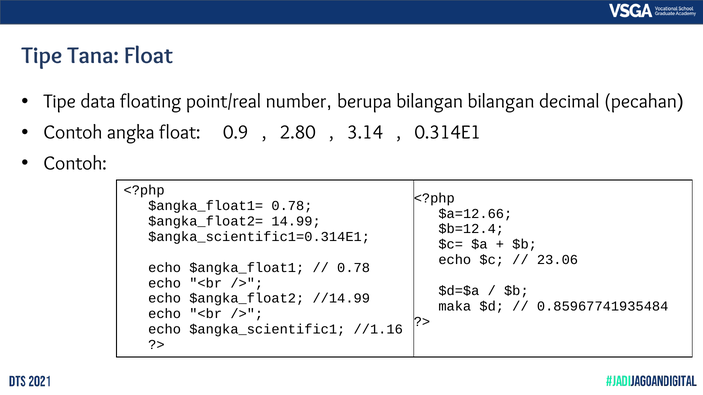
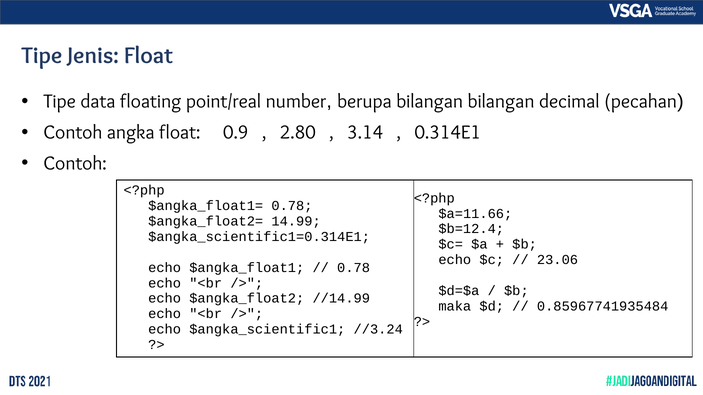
Tana: Tana -> Jenis (93, 56)
$a=12.66: $a=12.66 -> $a=11.66 (475, 214)
//1.16: //1.16 -> //3.24 (378, 330)
